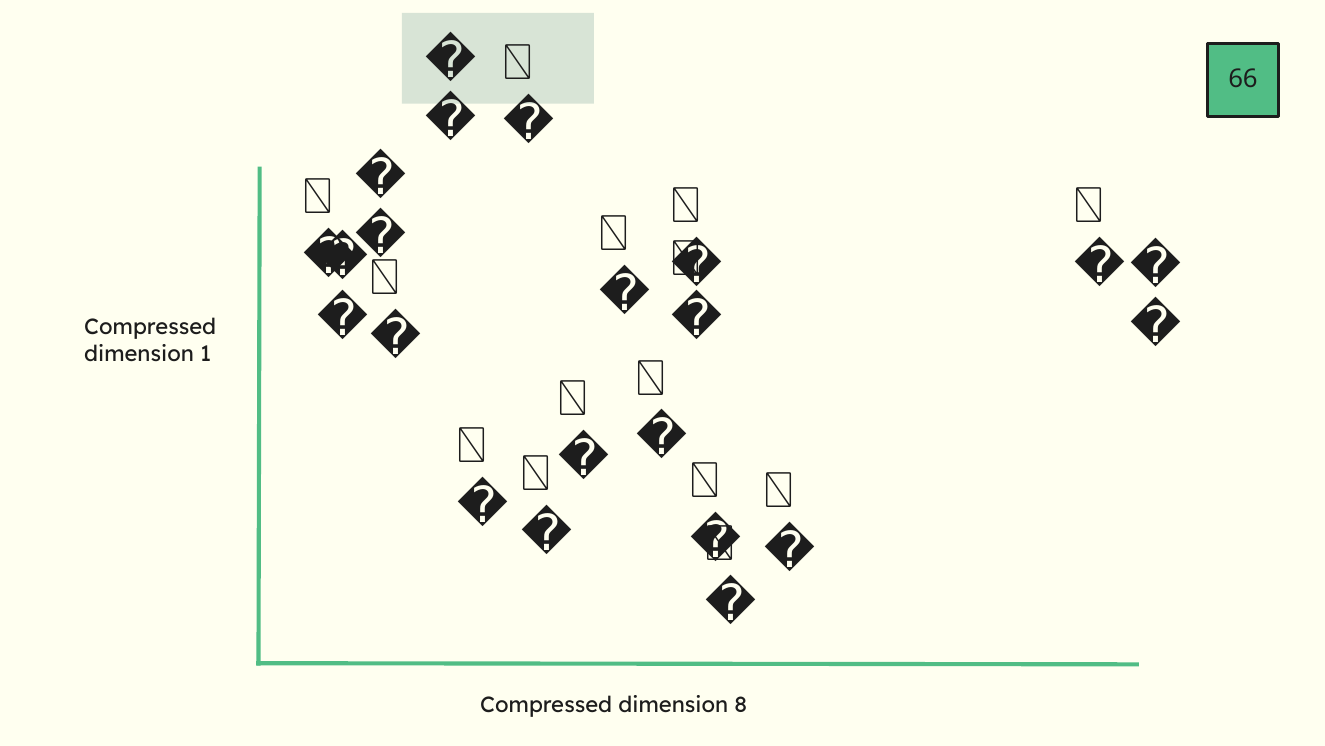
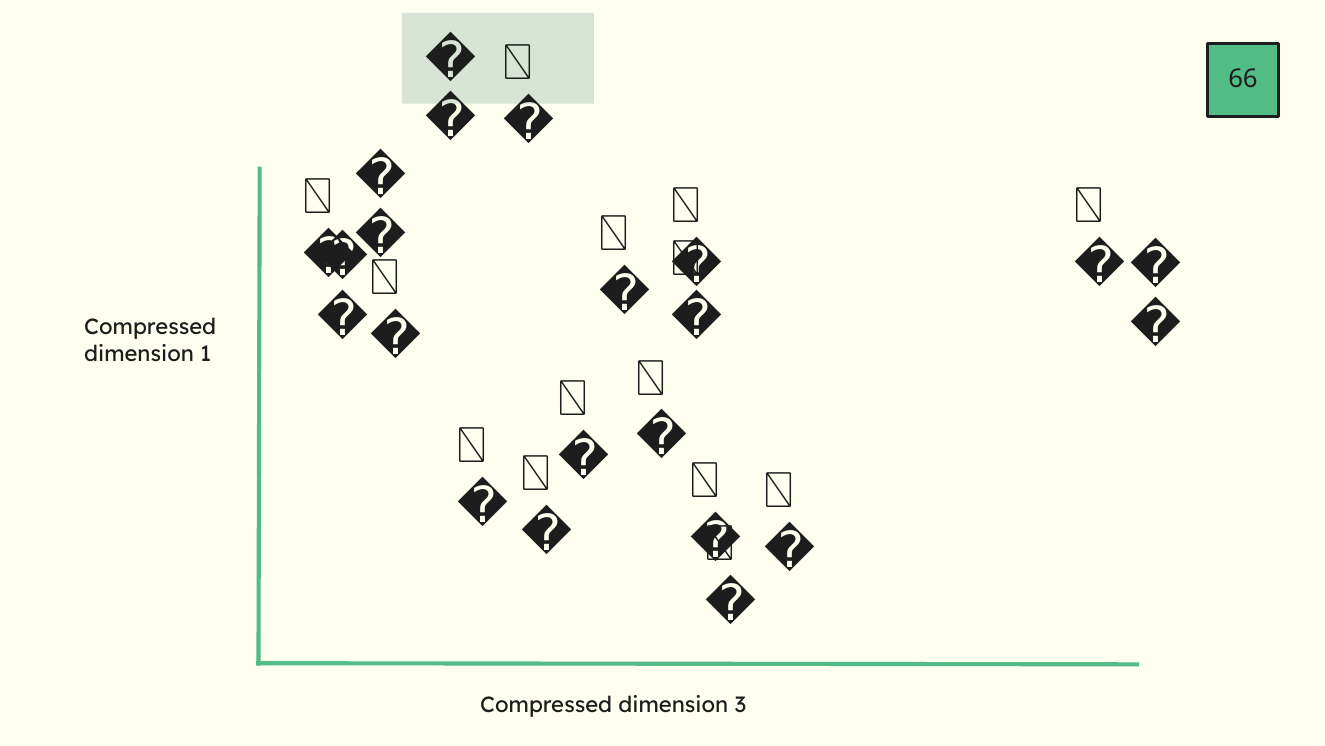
8: 8 -> 3 (740, 705)
